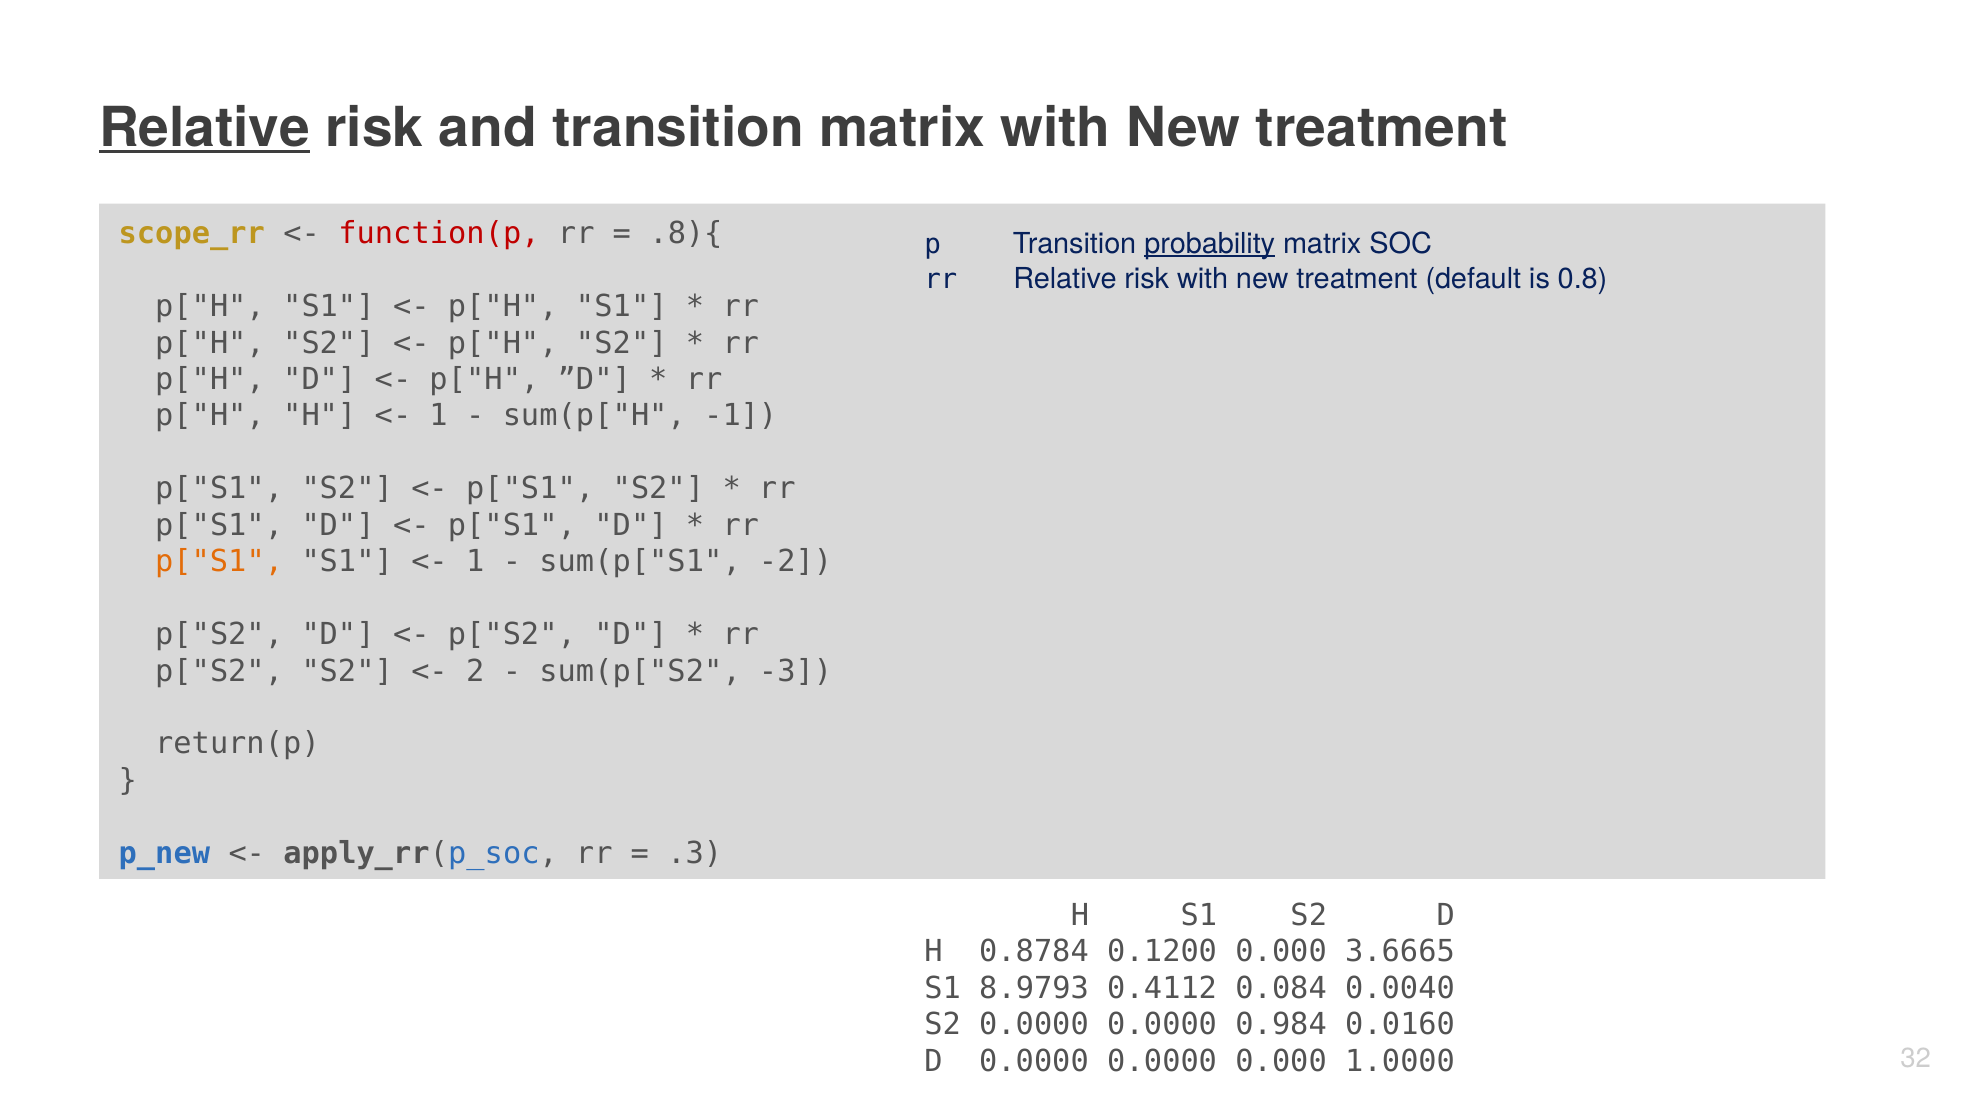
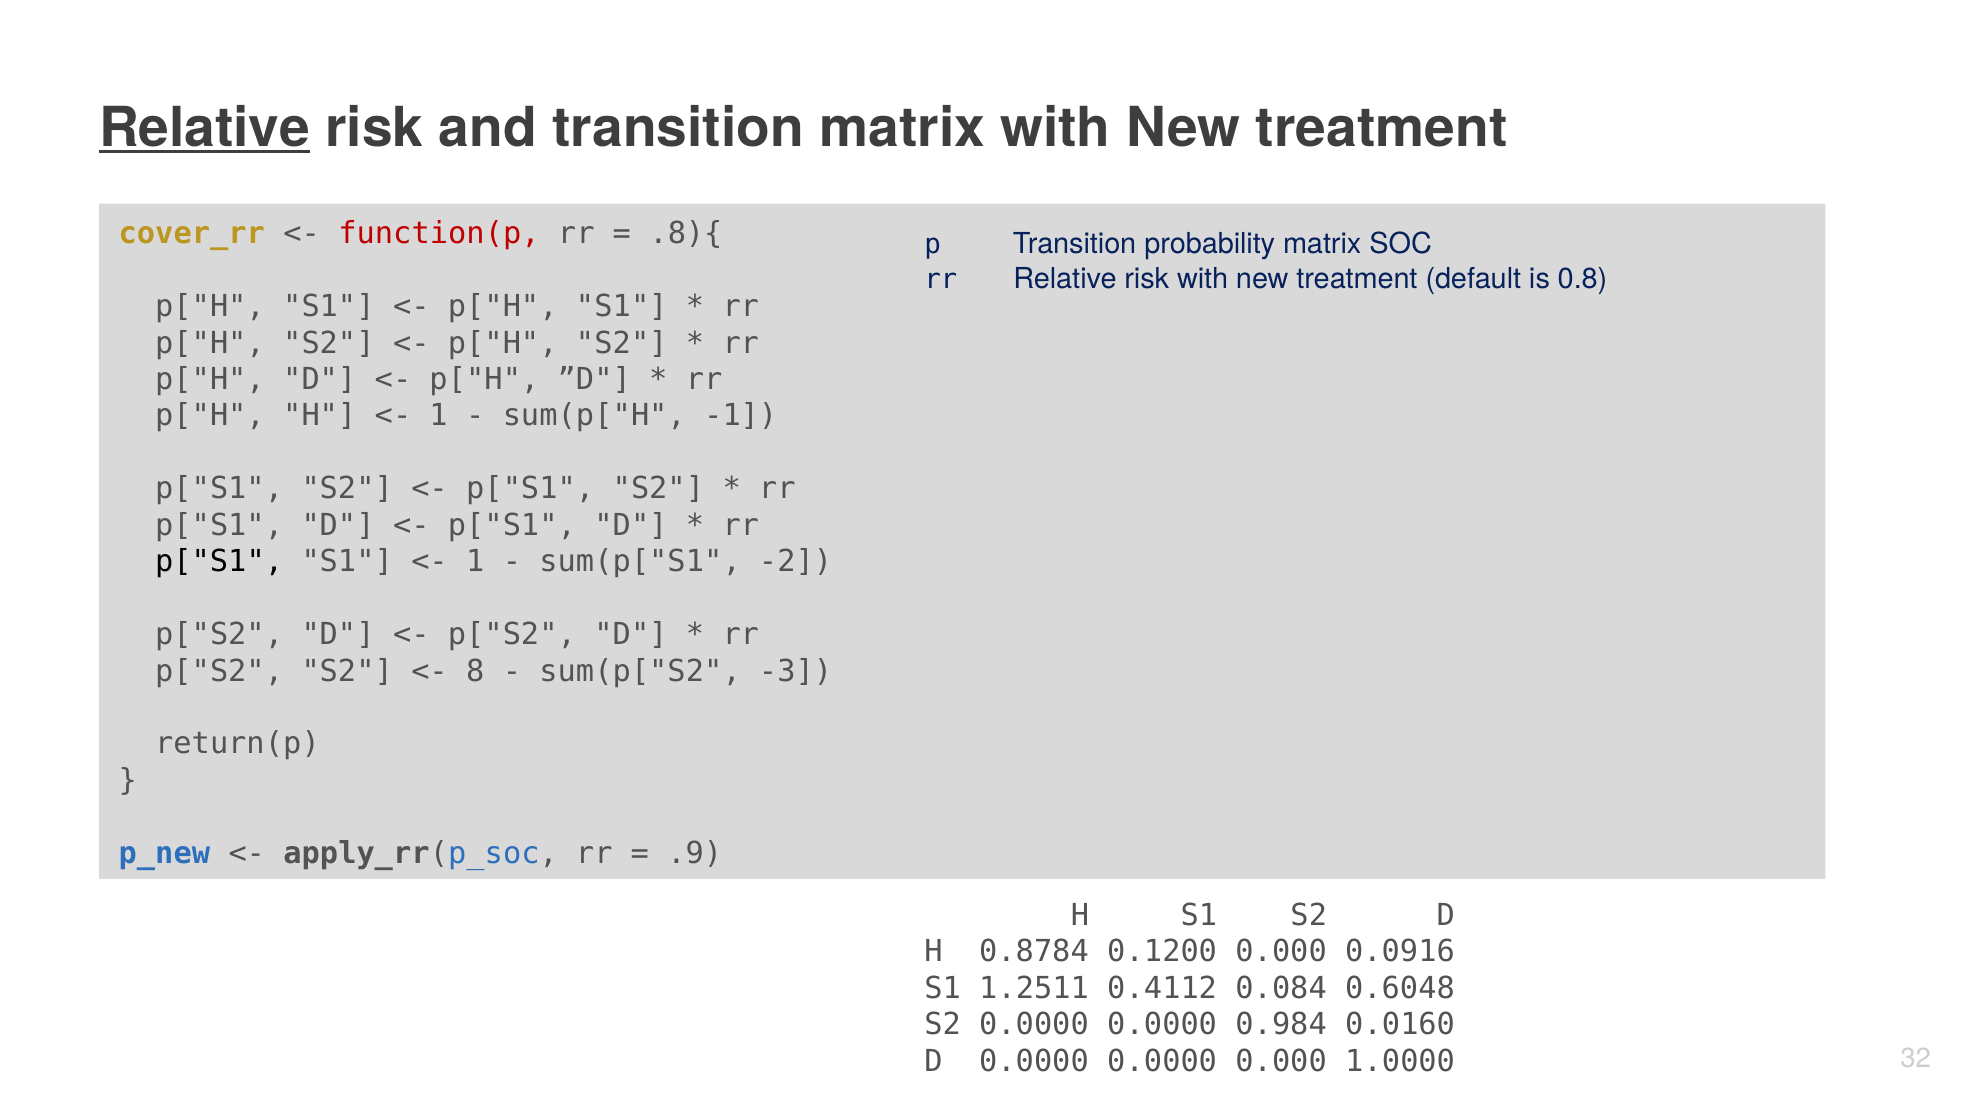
scope_rr: scope_rr -> cover_rr (192, 234)
probability underline: present -> none (1210, 244)
p["S1 colour: orange -> black (219, 562)
2: 2 -> 8 (475, 671)
.3: .3 -> .9 (695, 853)
3.6665: 3.6665 -> 0.0916 (1400, 952)
8.9793: 8.9793 -> 1.2511 (1034, 988)
0.0040: 0.0040 -> 0.6048 (1400, 988)
